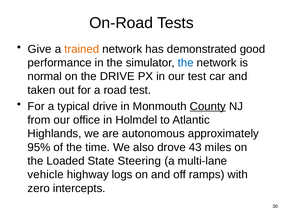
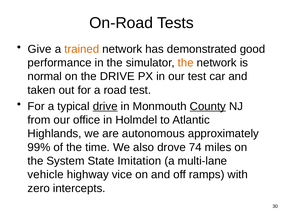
the colour: blue -> orange (186, 63)
drive underline: none -> present (105, 106)
95%: 95% -> 99% (39, 147)
43: 43 -> 74 (195, 147)
Loaded: Loaded -> System (66, 161)
Steering: Steering -> Imitation (139, 161)
logs: logs -> vice (122, 175)
